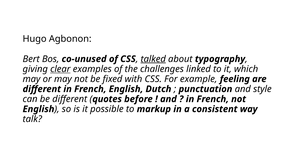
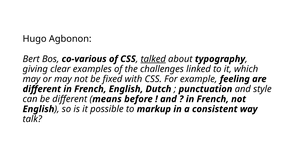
co-unused: co-unused -> co-various (84, 59)
clear underline: present -> none (60, 69)
quotes: quotes -> means (107, 99)
